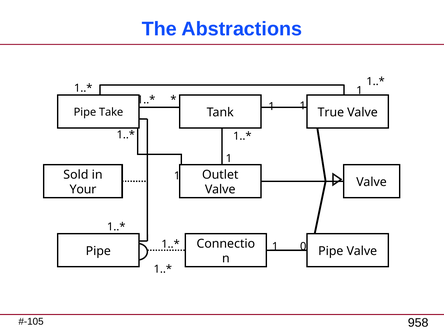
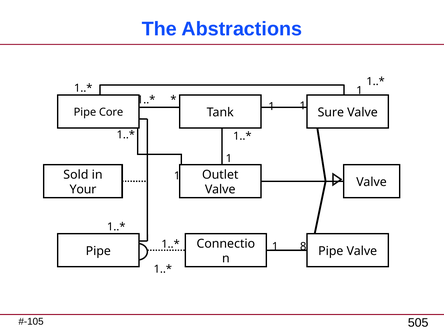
Take: Take -> Core (111, 112)
True: True -> Sure (331, 112)
0: 0 -> 8 (303, 246)
958: 958 -> 505 (418, 323)
